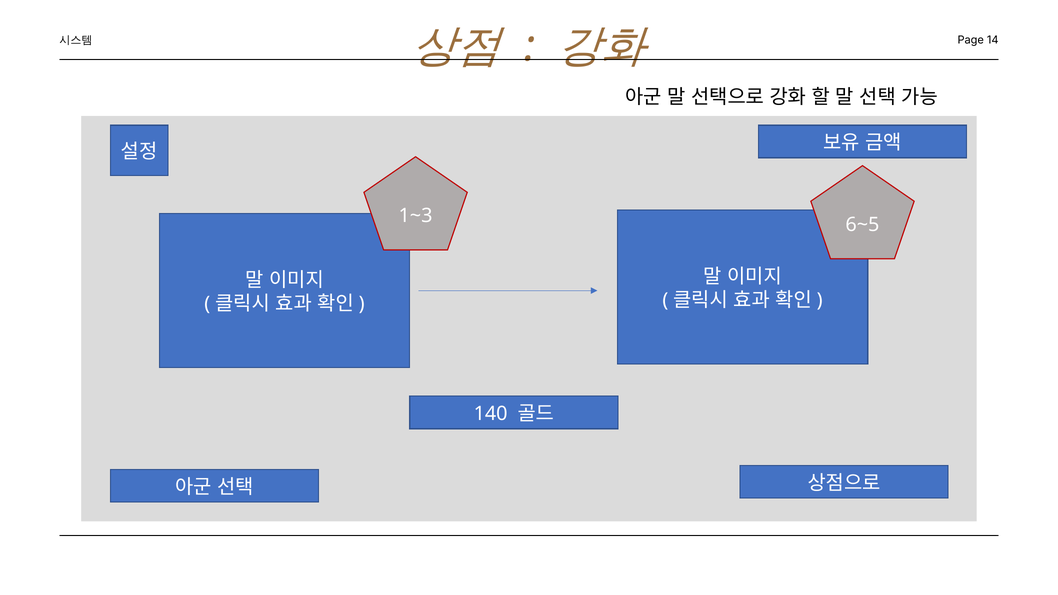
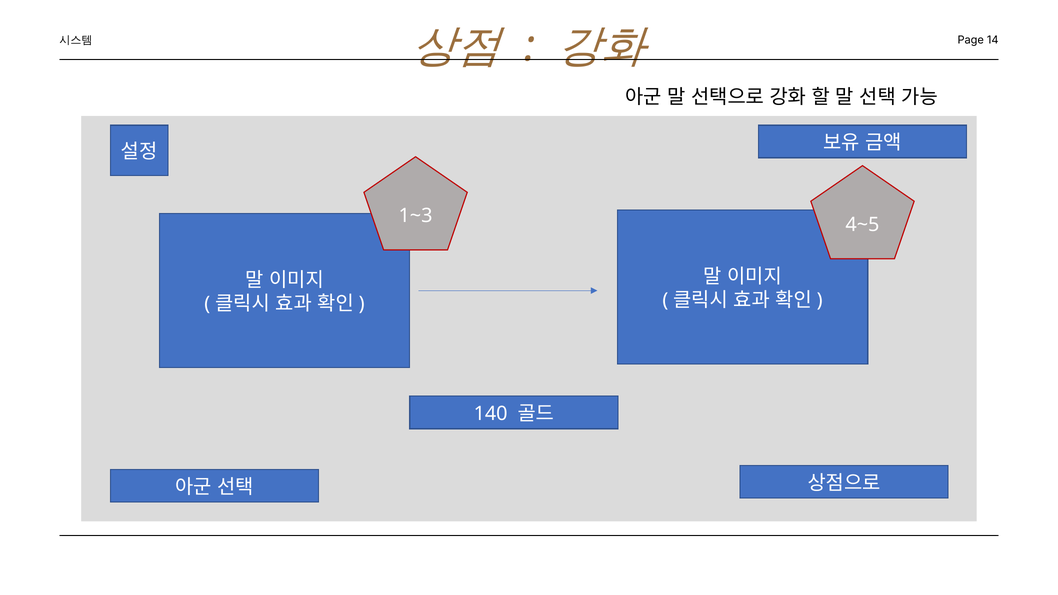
6~5: 6~5 -> 4~5 (862, 225)
